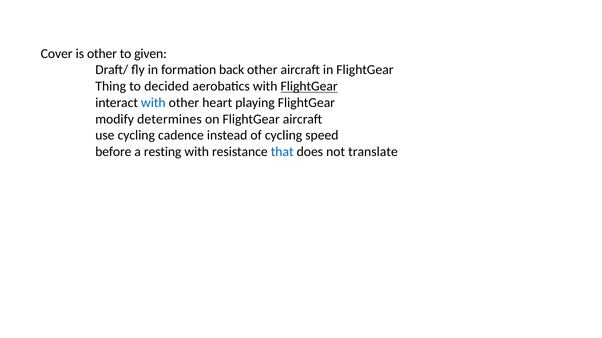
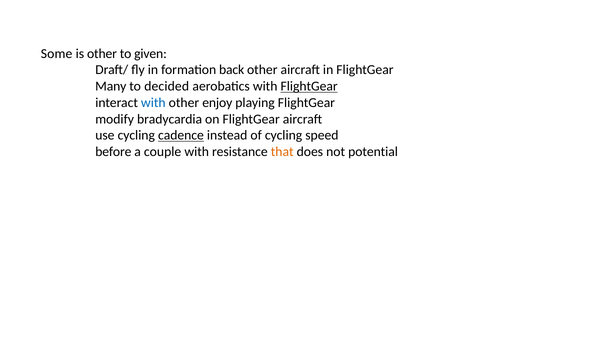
Cover: Cover -> Some (57, 54)
Thing: Thing -> Many (111, 86)
heart: heart -> enjoy (217, 103)
determines: determines -> bradycardia (170, 119)
cadence underline: none -> present (181, 136)
resting: resting -> couple (163, 152)
that colour: blue -> orange (282, 152)
translate: translate -> potential (373, 152)
